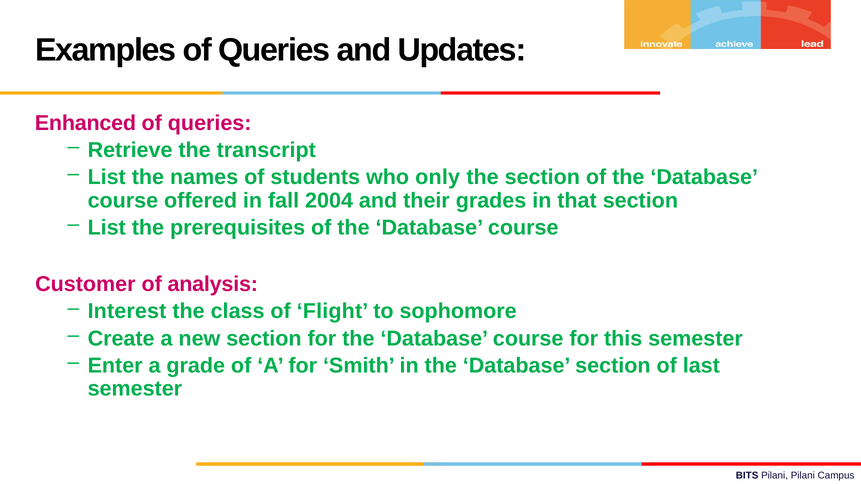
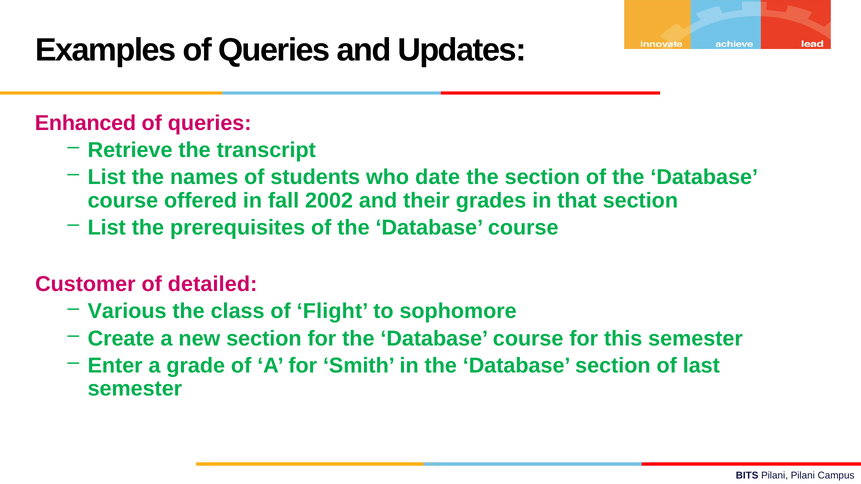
only: only -> date (438, 177)
2004: 2004 -> 2002 (329, 201)
analysis: analysis -> detailed (213, 284)
Interest: Interest -> Various (127, 312)
